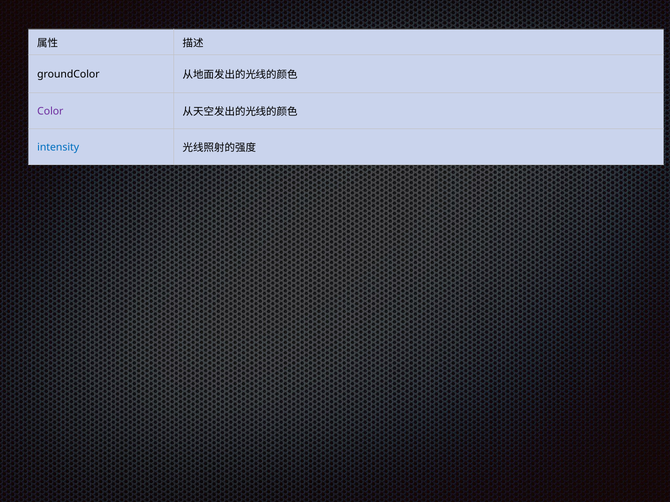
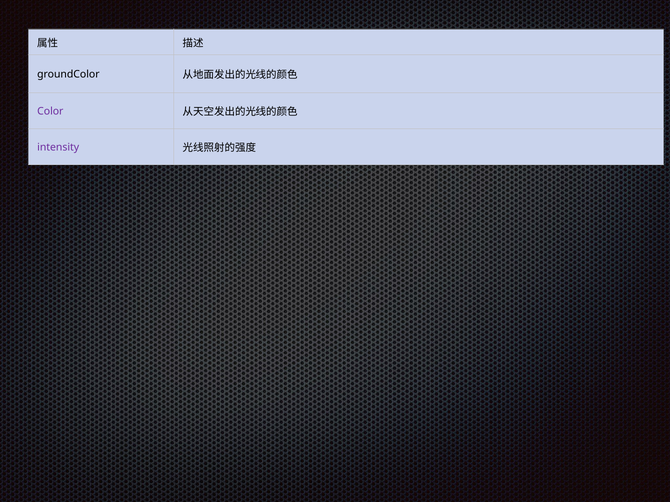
intensity colour: blue -> purple (58, 147)
